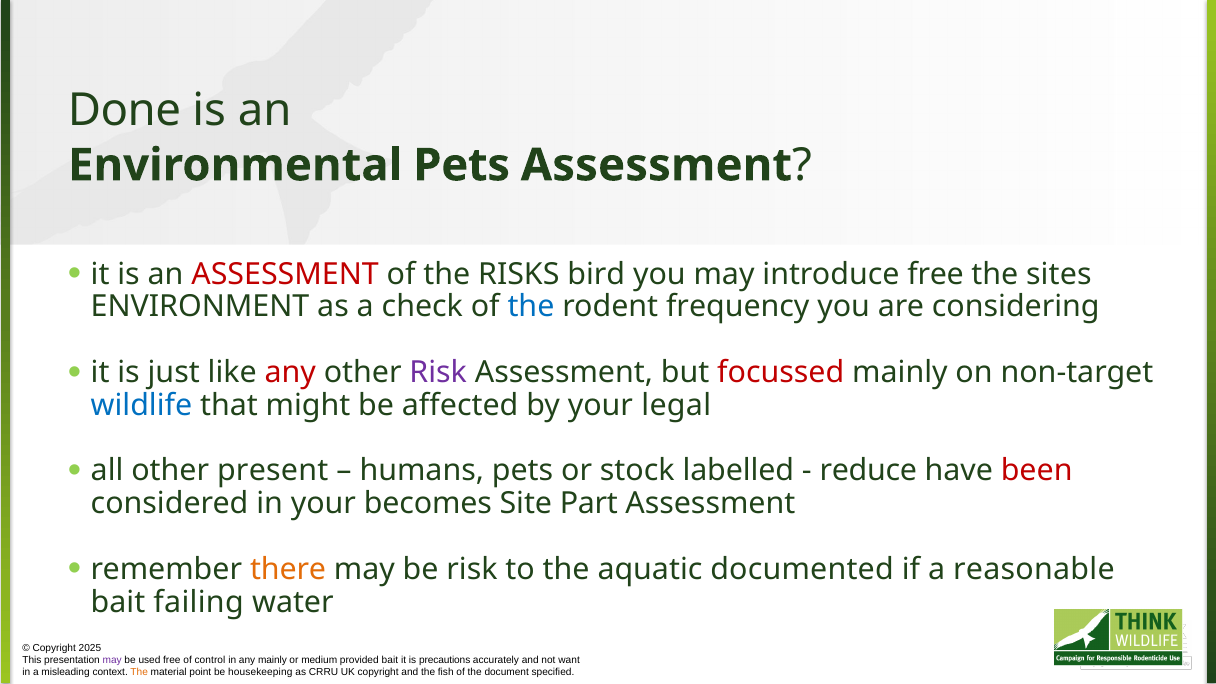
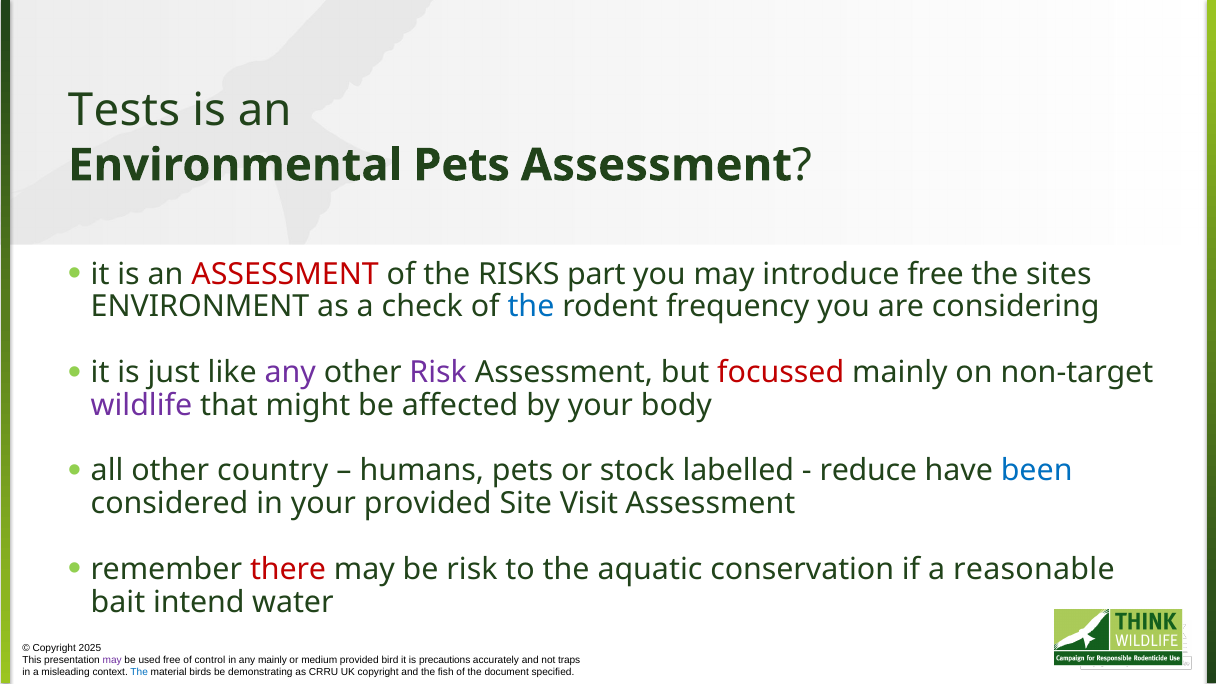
Done: Done -> Tests (124, 111)
bird: bird -> part (596, 274)
any colour: red -> purple (290, 372)
wildlife colour: blue -> purple (141, 405)
legal: legal -> body (676, 405)
present: present -> country (273, 471)
been colour: red -> blue (1037, 471)
your becomes: becomes -> provided (428, 504)
Part: Part -> Visit (589, 504)
there colour: orange -> red (288, 569)
documented: documented -> conservation (802, 569)
failing: failing -> intend (199, 602)
provided bait: bait -> bird (390, 660)
want: want -> traps (569, 660)
The colour: orange -> blue (139, 672)
point: point -> birds (200, 672)
housekeeping: housekeeping -> demonstrating (260, 672)
